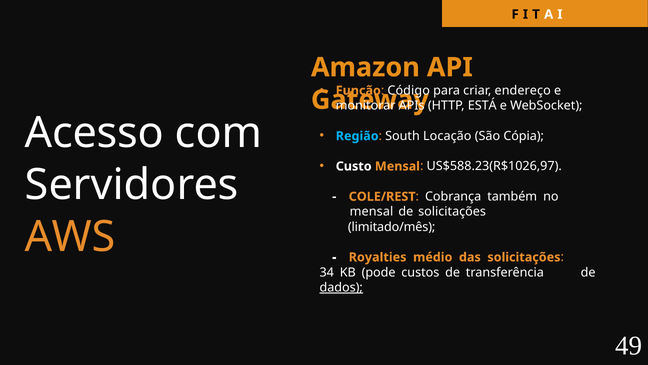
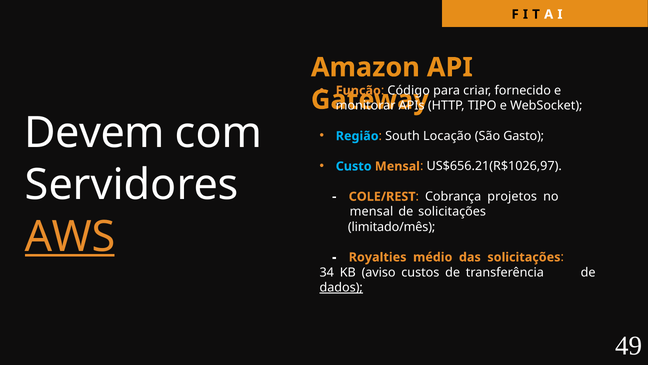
endereço: endereço -> fornecido (523, 90)
ESTÁ: ESTÁ -> TIPO (482, 106)
Acesso: Acesso -> Devem (94, 133)
Cópia: Cópia -> Gasto (524, 136)
Custo colour: white -> light blue (354, 166)
US$588.23(R$1026,97: US$588.23(R$1026,97 -> US$656.21(R$1026,97 (494, 166)
também: também -> projetos (512, 196)
AWS underline: none -> present (70, 236)
pode: pode -> aviso (379, 272)
